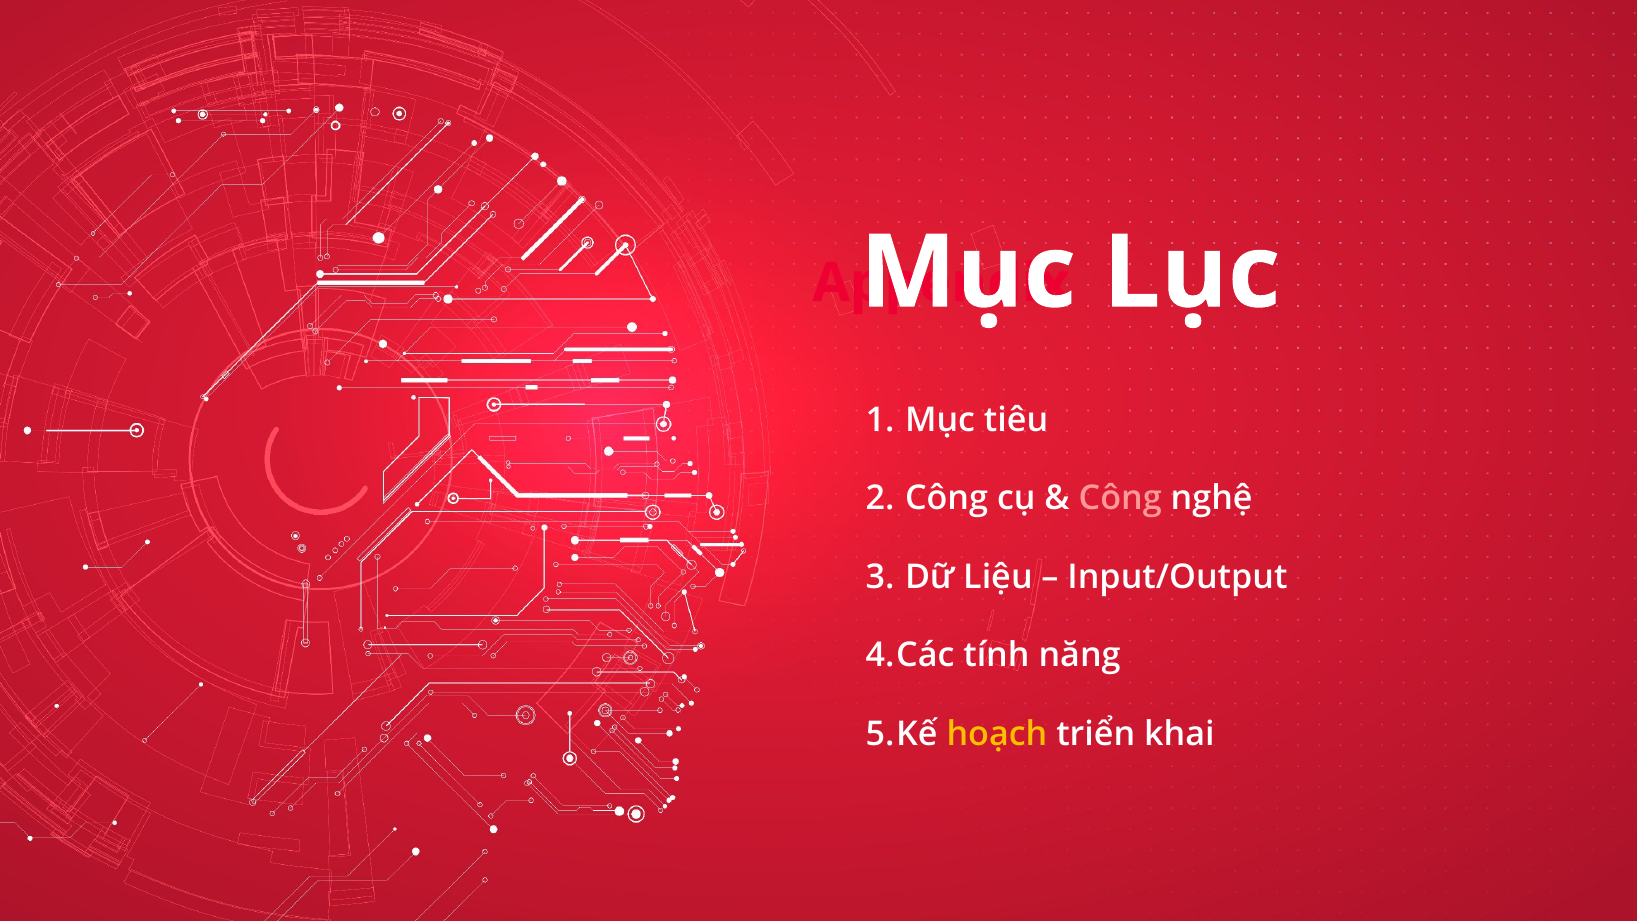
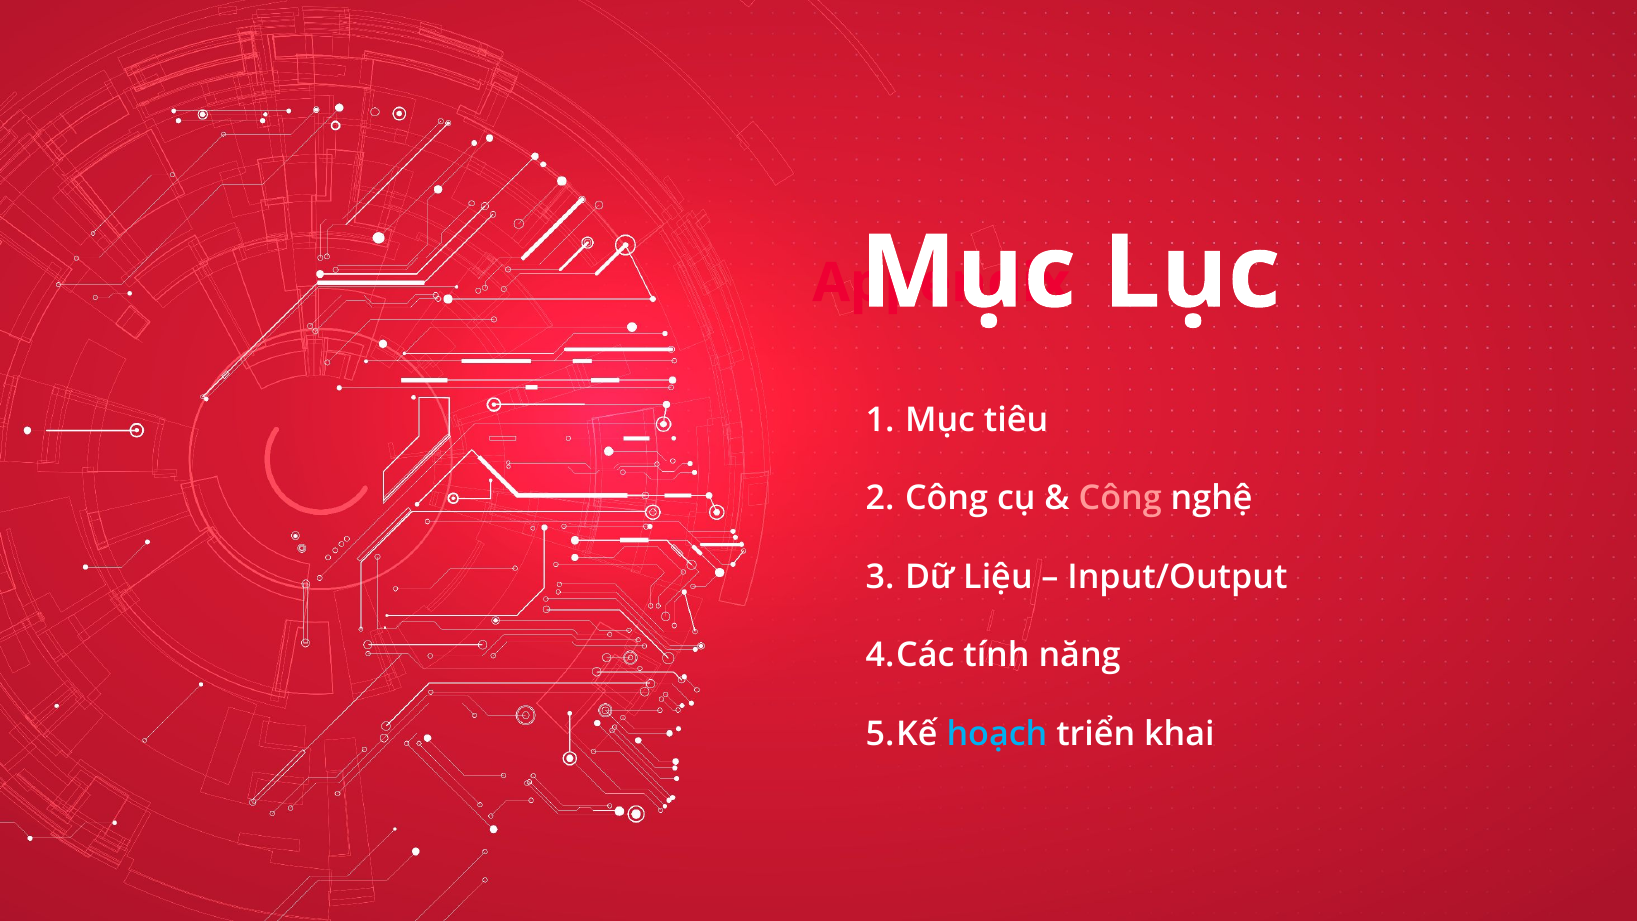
hoạch colour: yellow -> light blue (997, 734)
